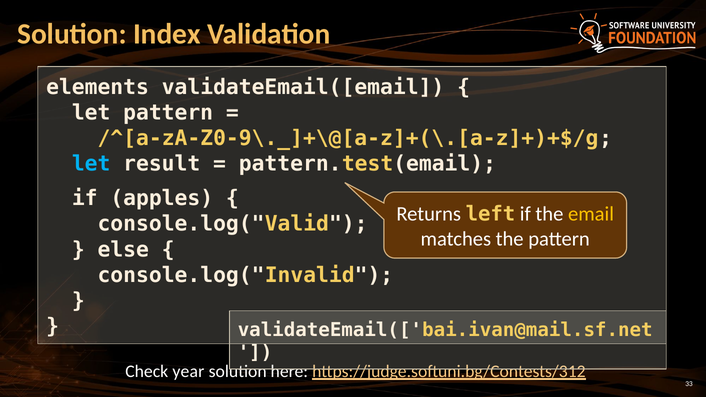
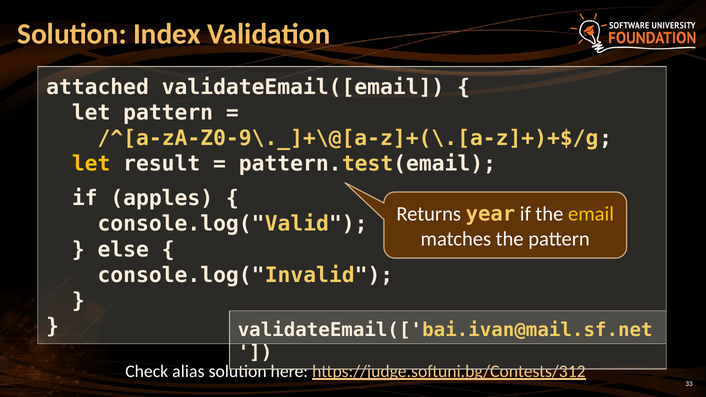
elements: elements -> attached (98, 87)
let colour: light blue -> yellow (91, 164)
left: left -> year (490, 214)
year: year -> alias (188, 372)
